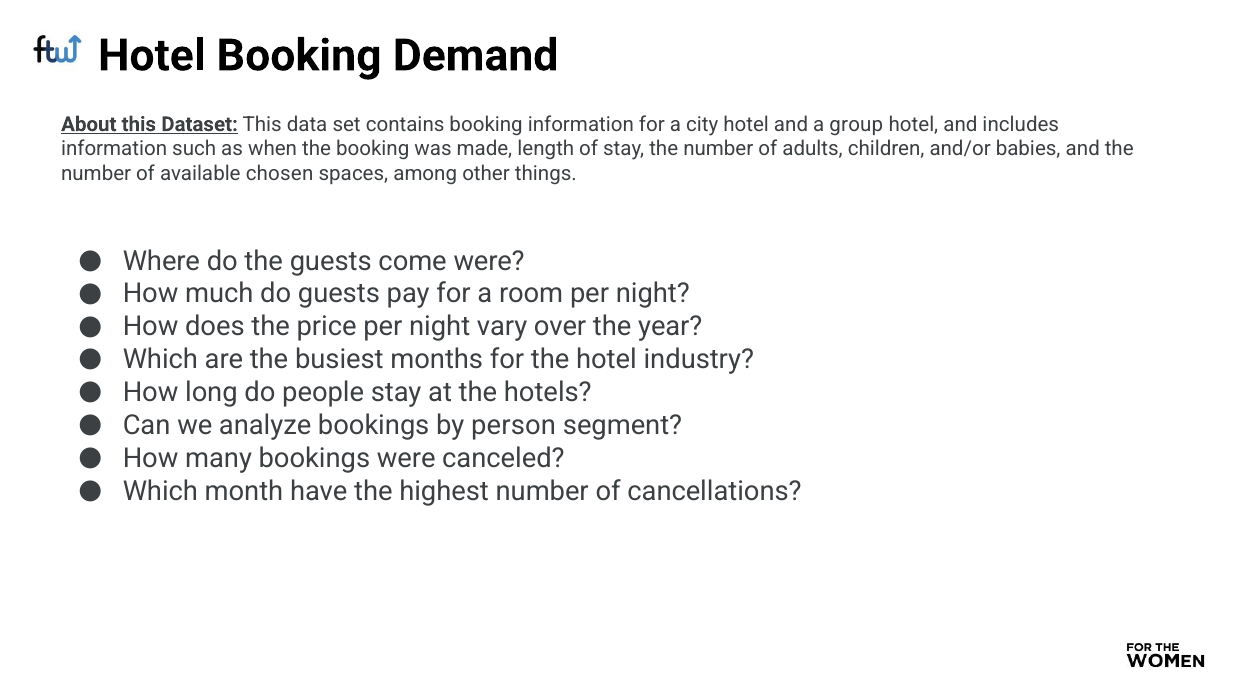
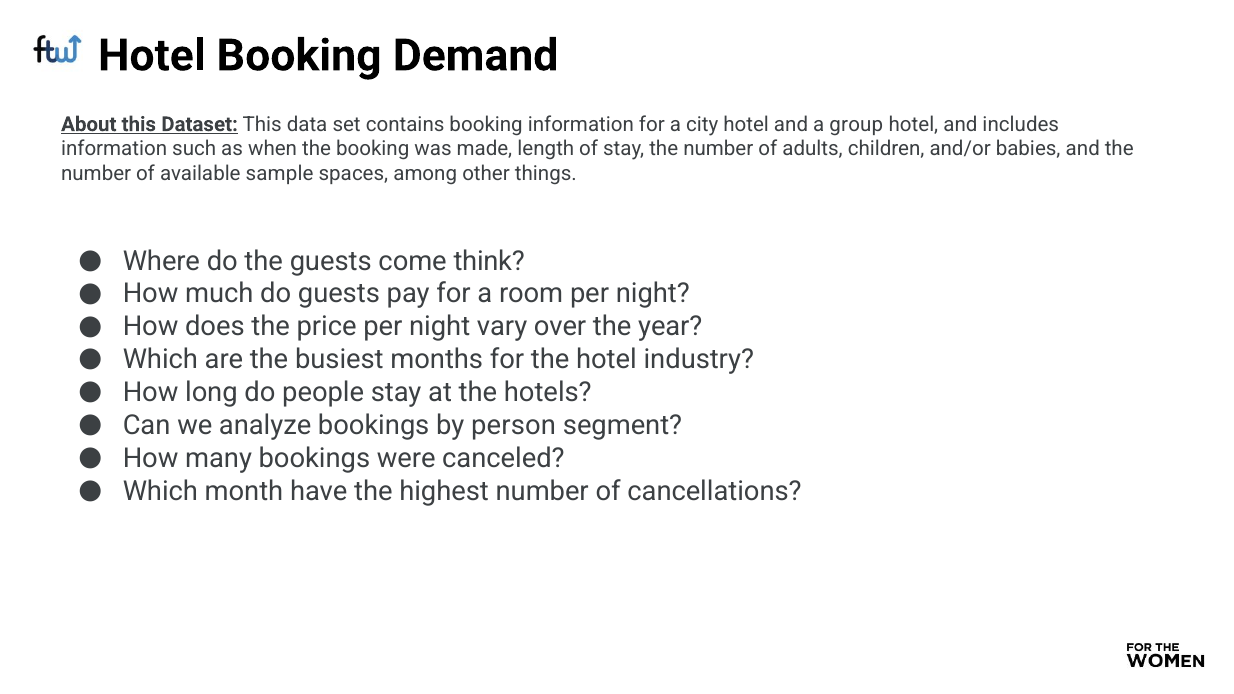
chosen: chosen -> sample (280, 174)
come were: were -> think (489, 261)
